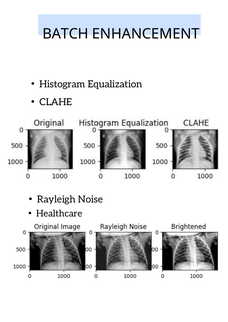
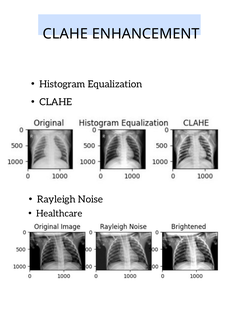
BATCH: BATCH -> CLAHE (65, 34)
